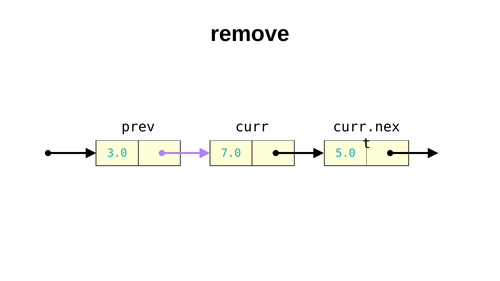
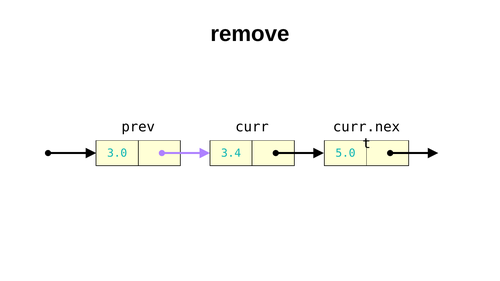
7.0: 7.0 -> 3.4 (231, 153)
